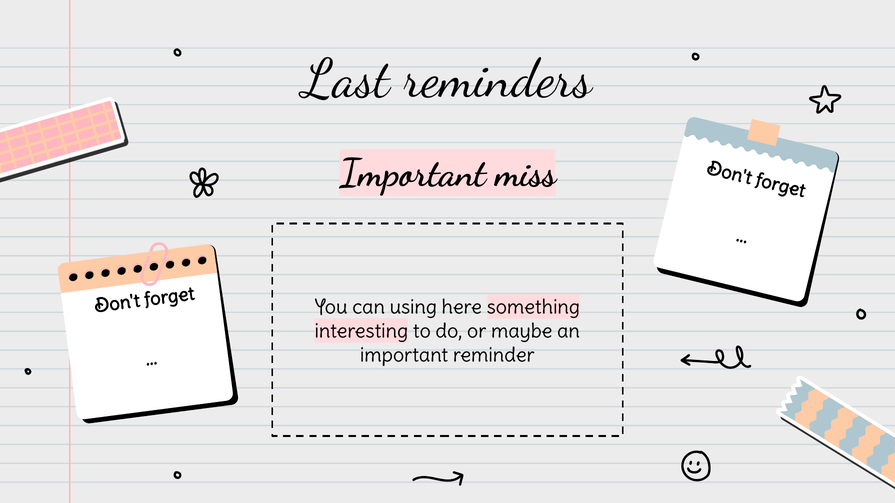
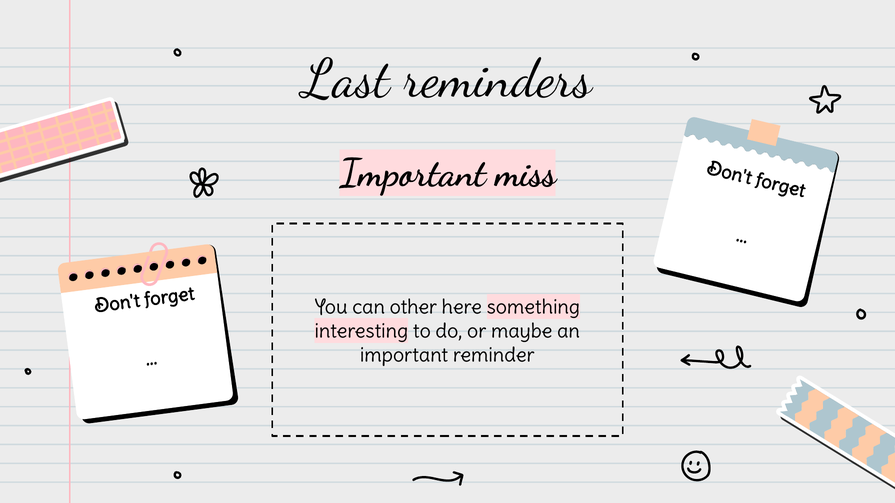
using: using -> other (413, 308)
